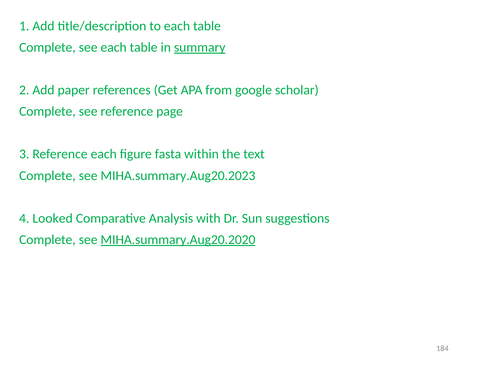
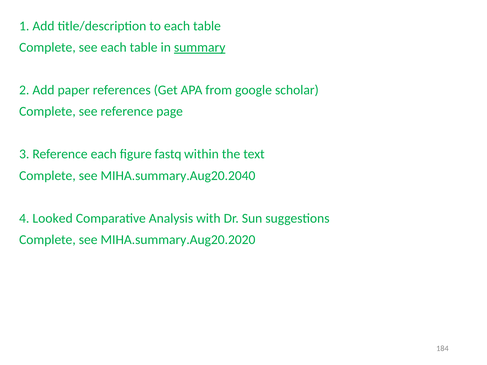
fasta: fasta -> fastq (168, 154)
MIHA.summary.Aug20.2023: MIHA.summary.Aug20.2023 -> MIHA.summary.Aug20.2040 (178, 176)
MIHA.summary.Aug20.2020 underline: present -> none (178, 240)
